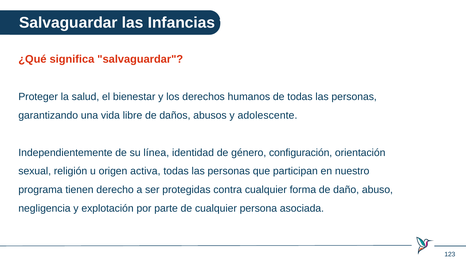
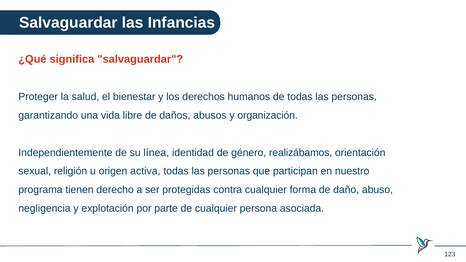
adolescente: adolescente -> organización (268, 115)
configuración: configuración -> realizábamos (301, 153)
